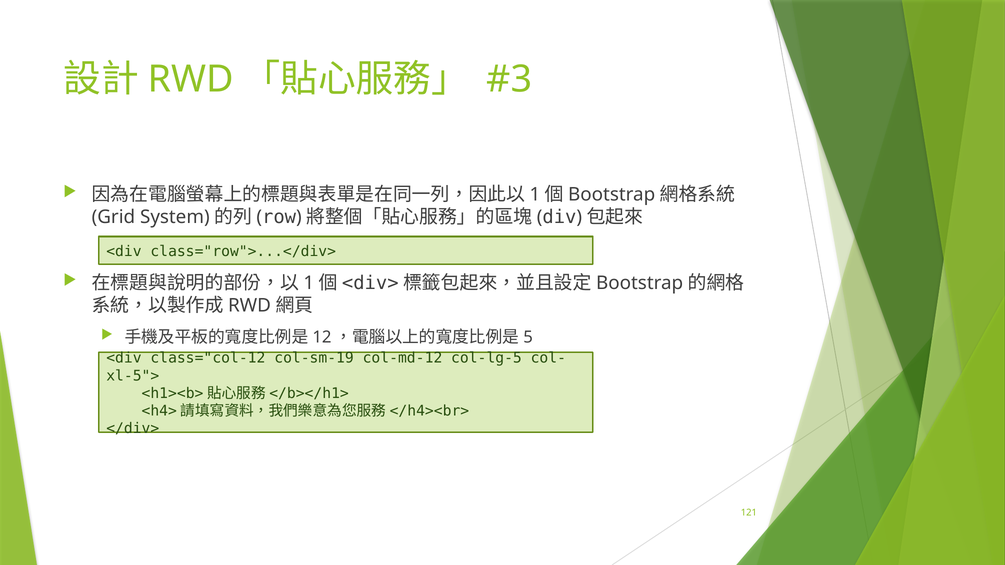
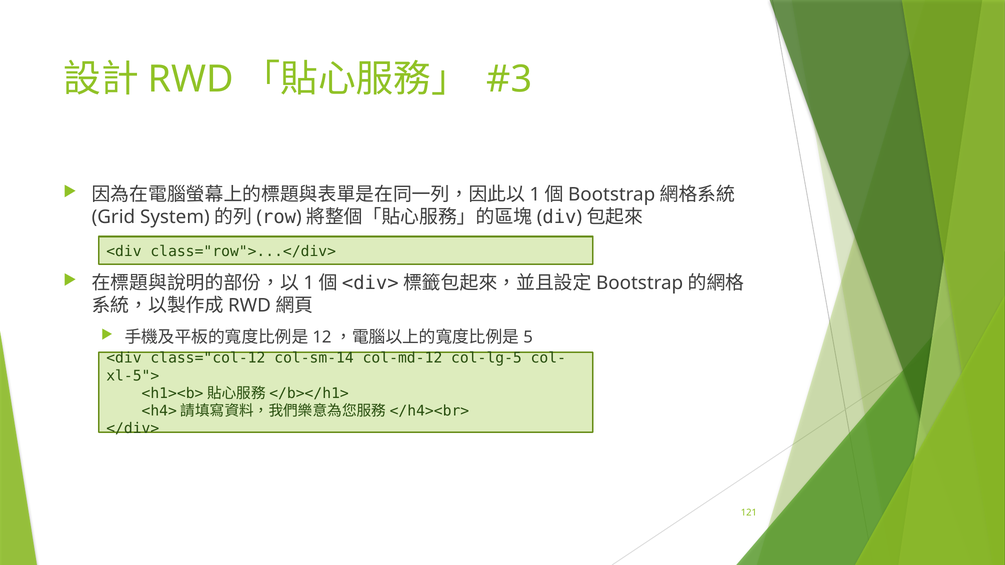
col-sm-19: col-sm-19 -> col-sm-14 (314, 358)
